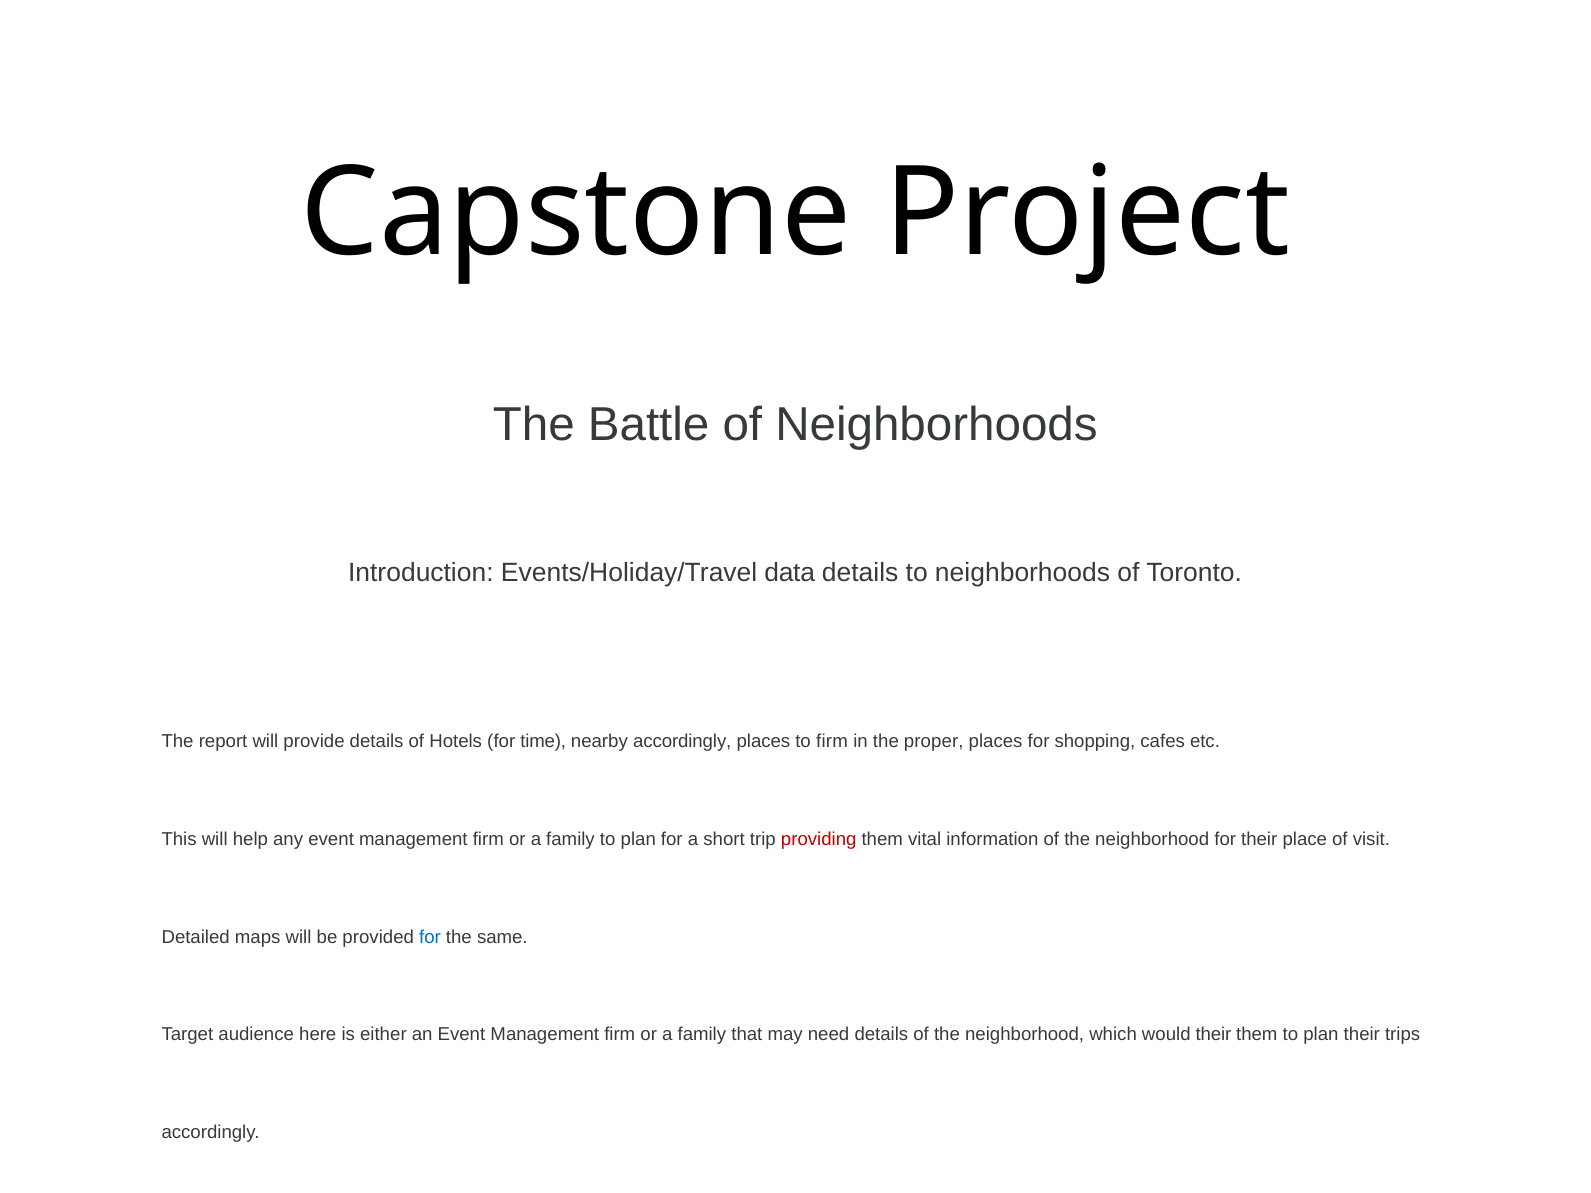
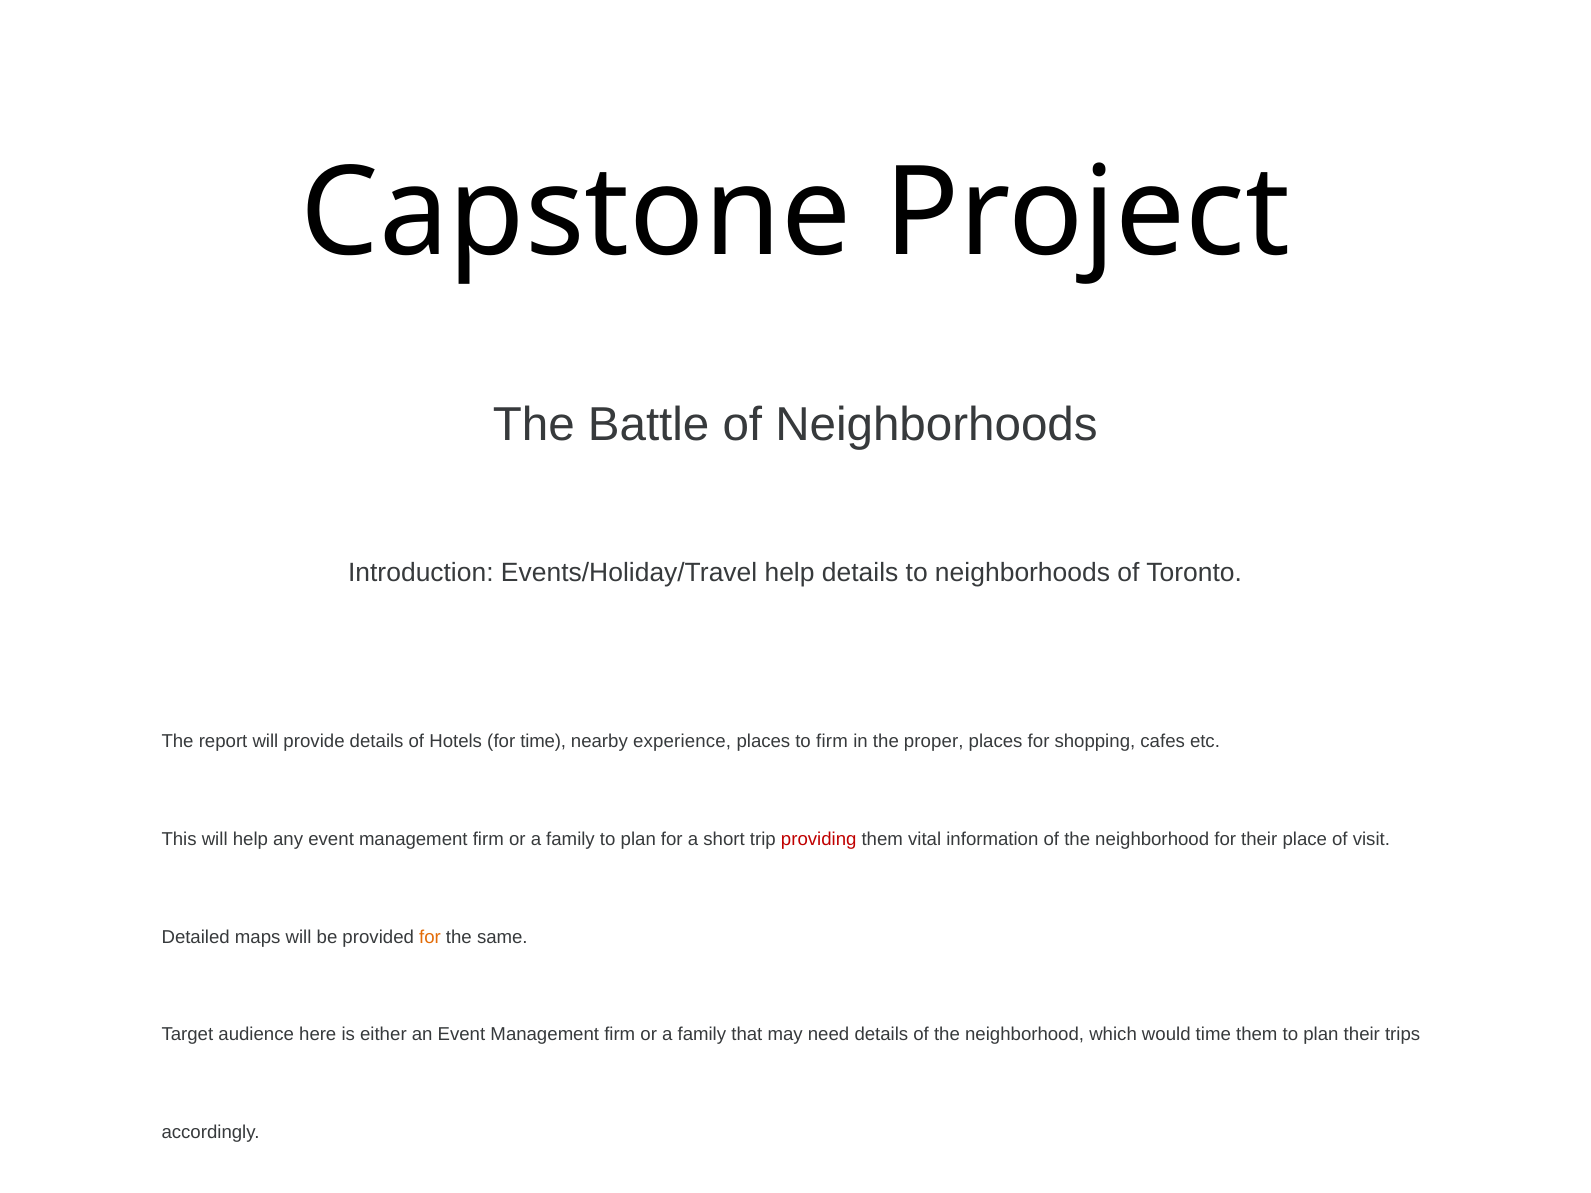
Events/Holiday/Travel data: data -> help (790, 572)
nearby accordingly: accordingly -> experience (682, 741)
for colour: blue -> orange (430, 937)
would their: their -> time (1213, 1035)
